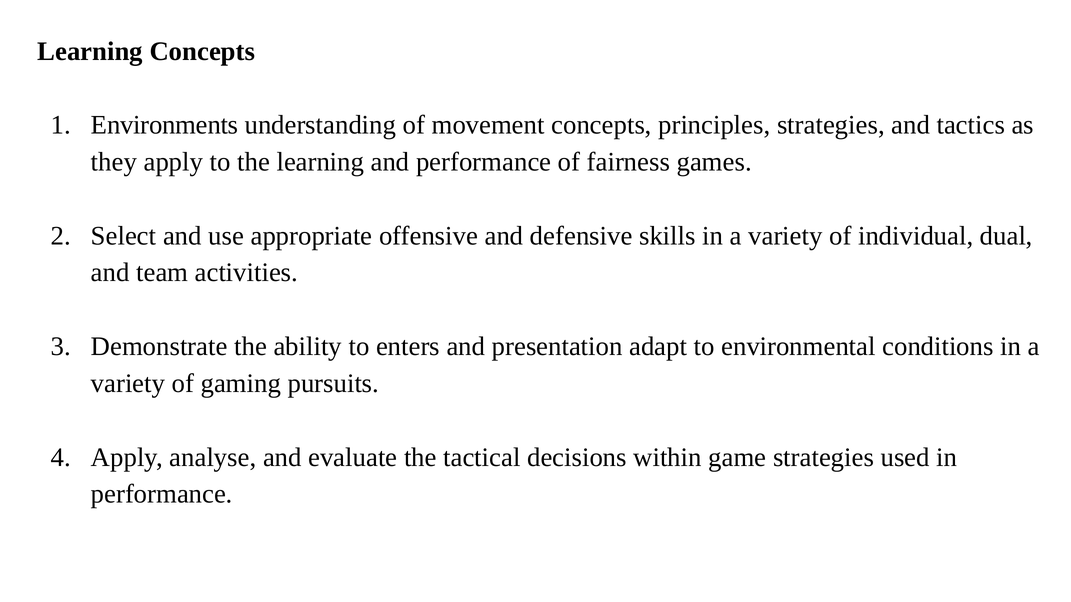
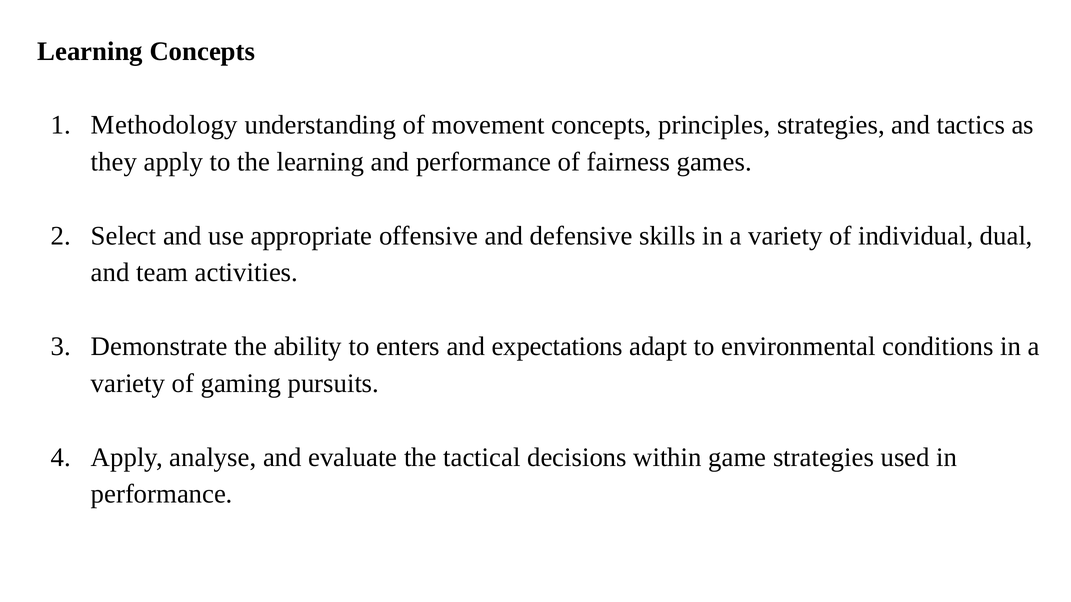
Environments: Environments -> Methodology (164, 125)
presentation: presentation -> expectations (557, 347)
